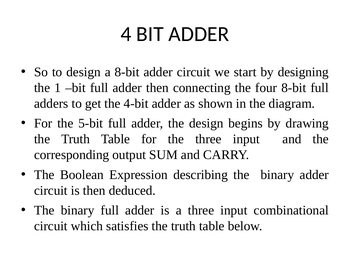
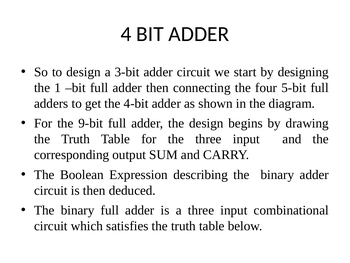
a 8-bit: 8-bit -> 3-bit (127, 72)
four 8-bit: 8-bit -> 5-bit (294, 88)
5-bit: 5-bit -> 9-bit (91, 123)
